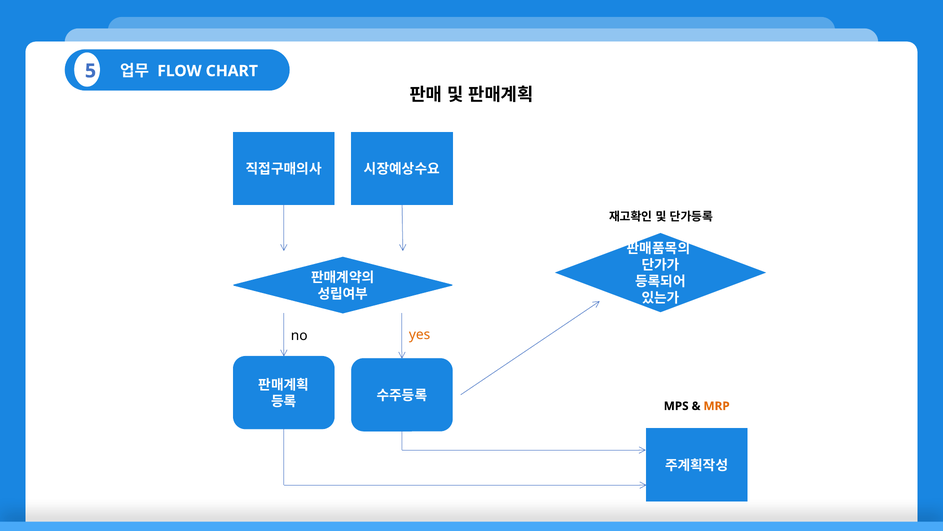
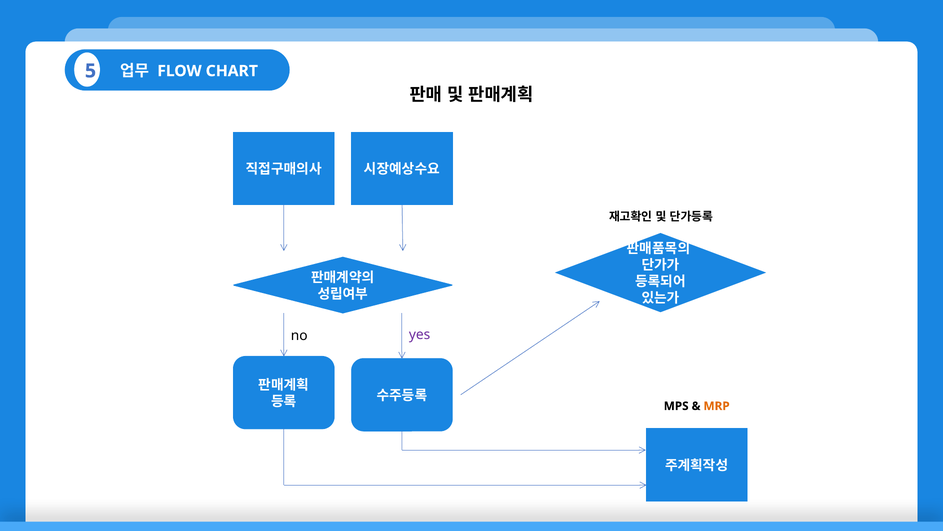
yes colour: orange -> purple (420, 335)
